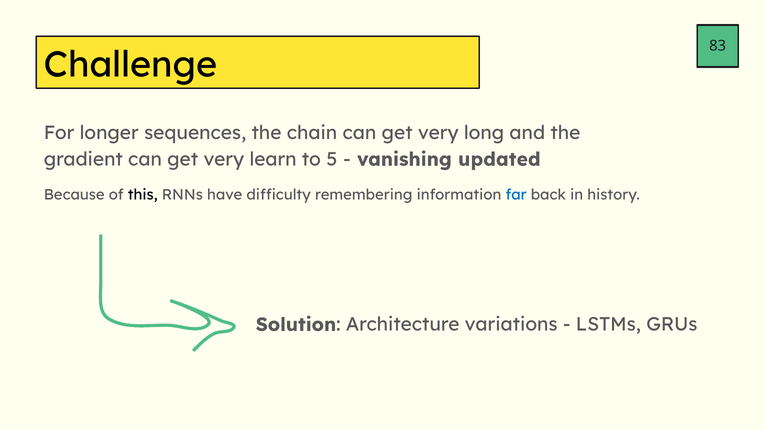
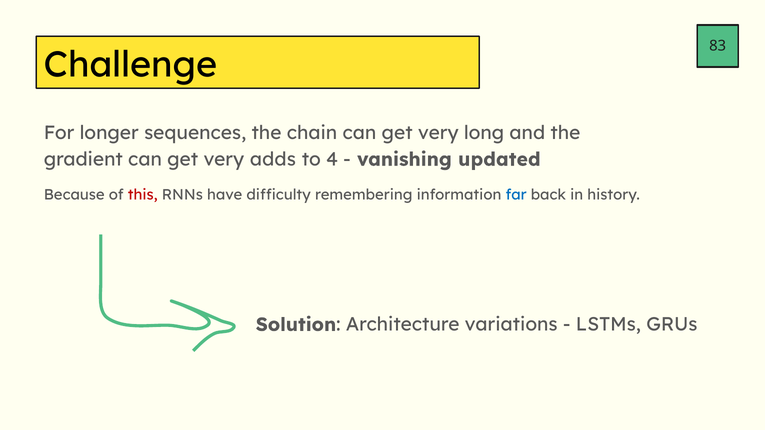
learn: learn -> adds (273, 160)
5: 5 -> 4 (332, 160)
this colour: black -> red (143, 195)
